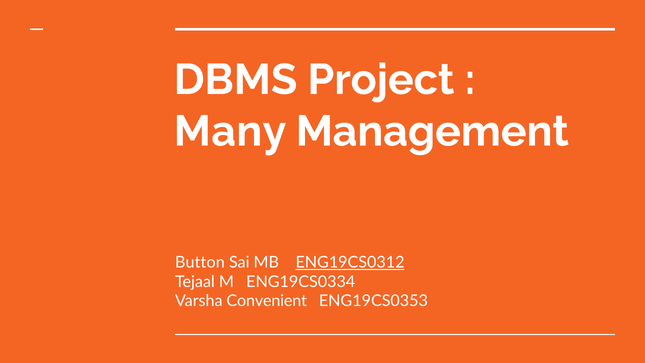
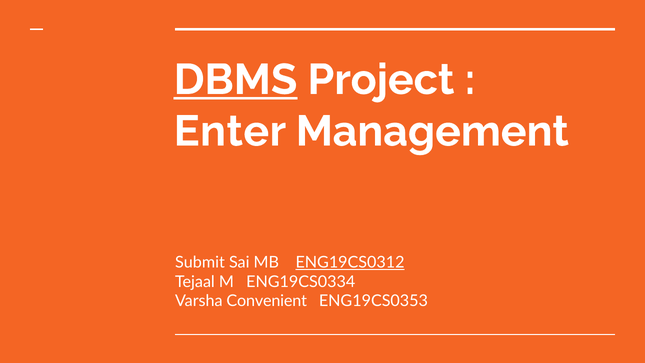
DBMS underline: none -> present (236, 80)
Many: Many -> Enter (230, 131)
Button: Button -> Submit (200, 262)
